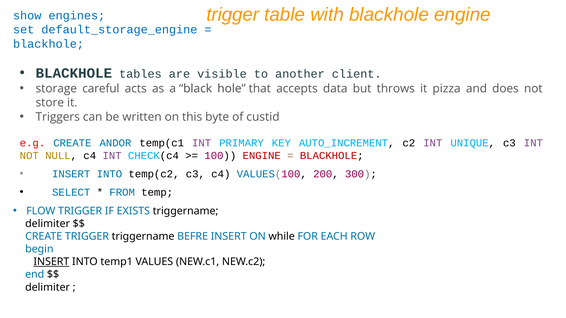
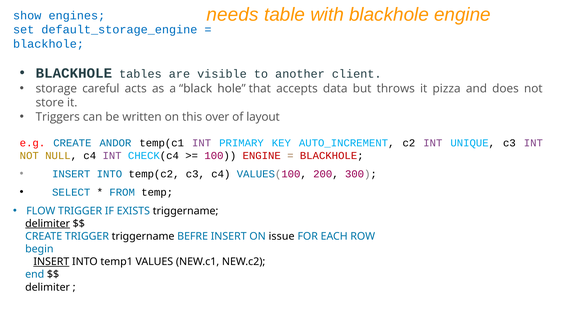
trigger: trigger -> needs (233, 15)
byte: byte -> over (217, 117)
custid: custid -> layout (263, 117)
delimiter underline: none -> present (48, 224)
while: while -> issue (282, 237)
